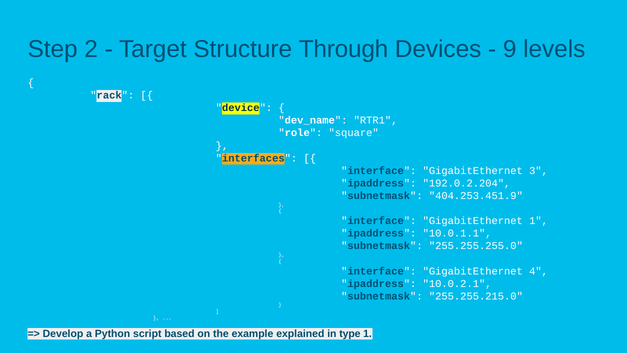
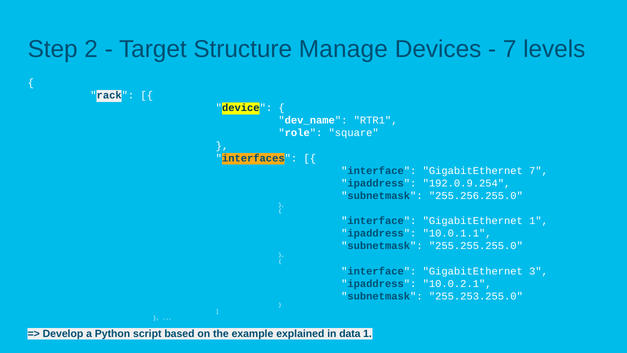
Through: Through -> Manage (343, 49)
9: 9 -> 7 (510, 49)
GigabitEthernet 3: 3 -> 7 (539, 171)
192.0.2.204: 192.0.2.204 -> 192.0.9.254 (467, 183)
404.253.451.9: 404.253.451.9 -> 255.256.255.0 (476, 196)
4: 4 -> 3 (539, 271)
255.255.215.0: 255.255.215.0 -> 255.253.255.0 (476, 296)
type: type -> data (350, 334)
